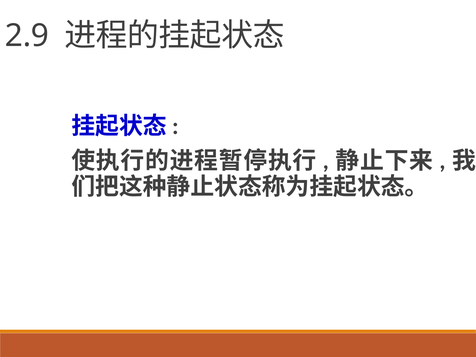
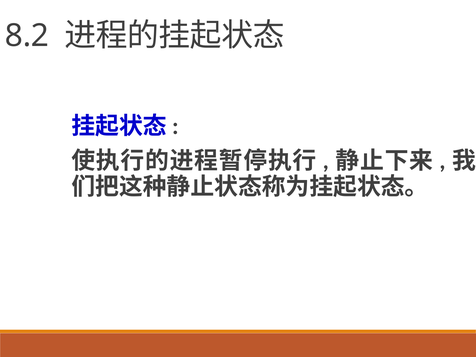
2.9: 2.9 -> 8.2 (27, 36)
